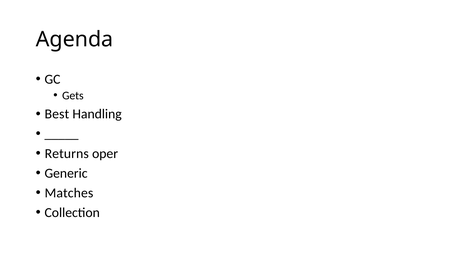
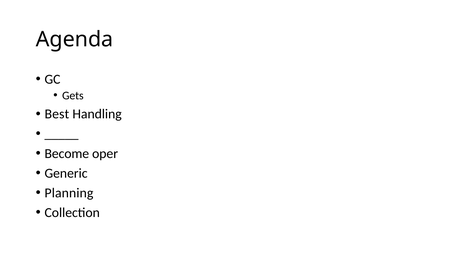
Returns: Returns -> Become (67, 153)
Matches: Matches -> Planning (69, 193)
